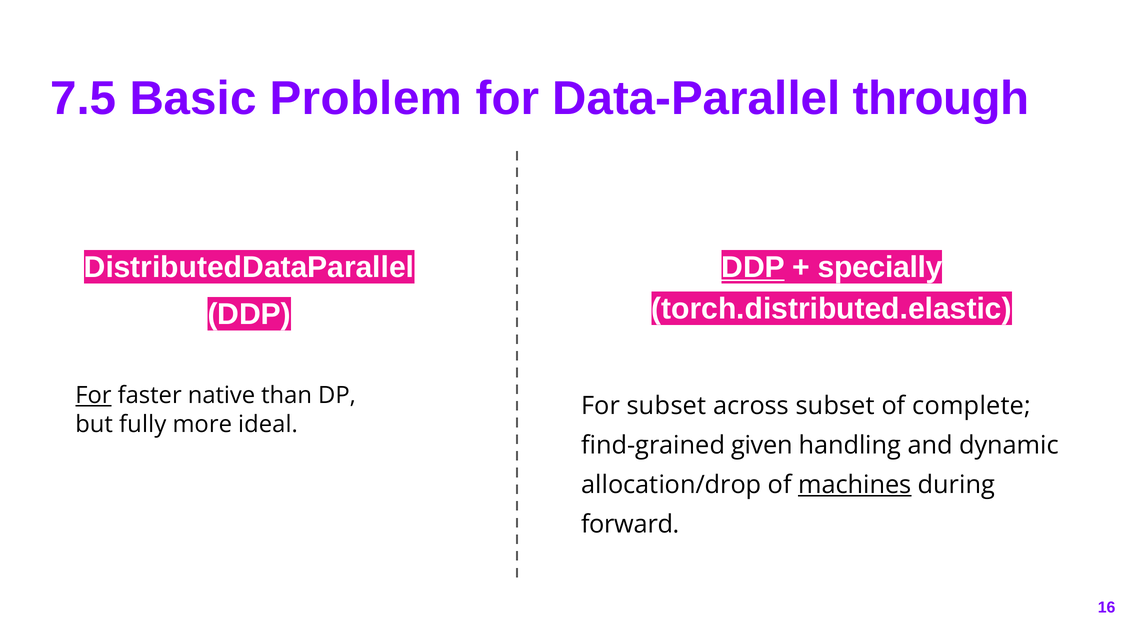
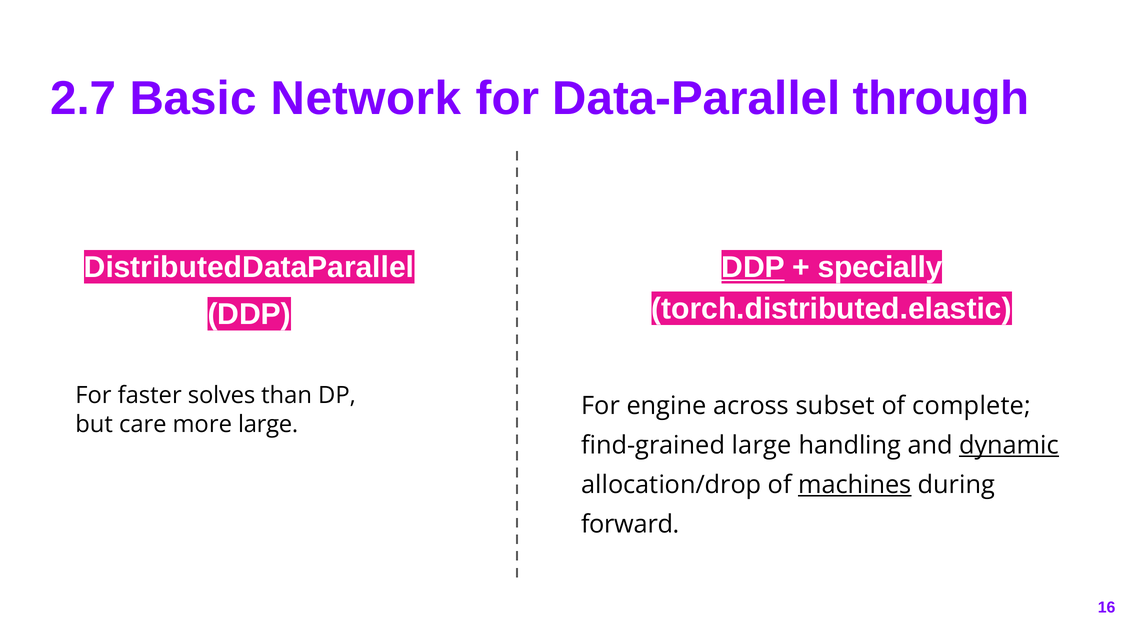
7.5: 7.5 -> 2.7 (83, 99)
Problem: Problem -> Network (366, 99)
For underline: present -> none (93, 396)
native: native -> solves (222, 396)
For subset: subset -> engine (667, 406)
fully: fully -> care (143, 424)
more ideal: ideal -> large (268, 424)
find-grained given: given -> large (762, 446)
dynamic underline: none -> present (1009, 446)
